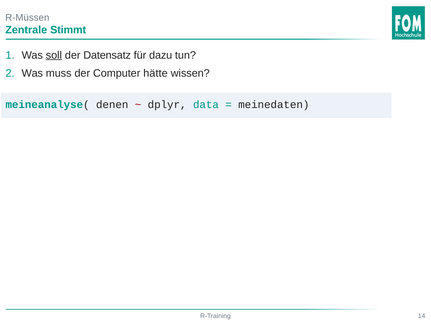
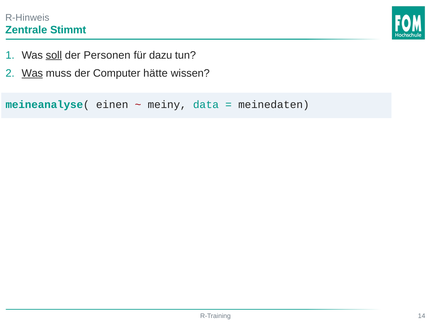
R-Müssen: R-Müssen -> R-Hinweis (27, 18)
Datensatz: Datensatz -> Personen (107, 55)
Was underline: none -> present (32, 73)
denen: denen -> einen (112, 105)
dplyr: dplyr -> meiny (167, 105)
